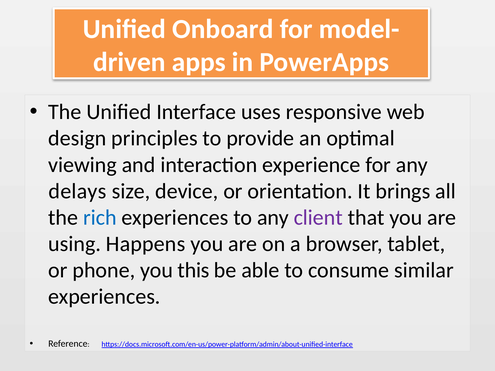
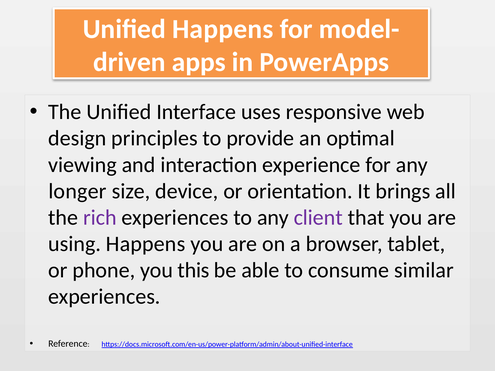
Unified Onboard: Onboard -> Happens (223, 29)
delays: delays -> longer (77, 191)
rich colour: blue -> purple (100, 218)
